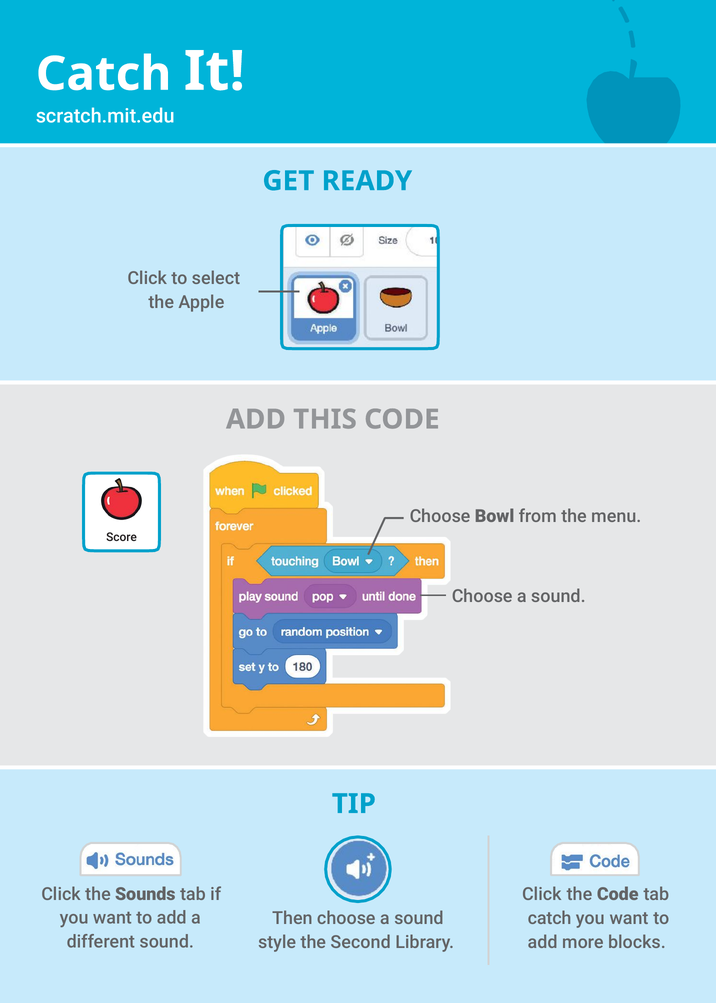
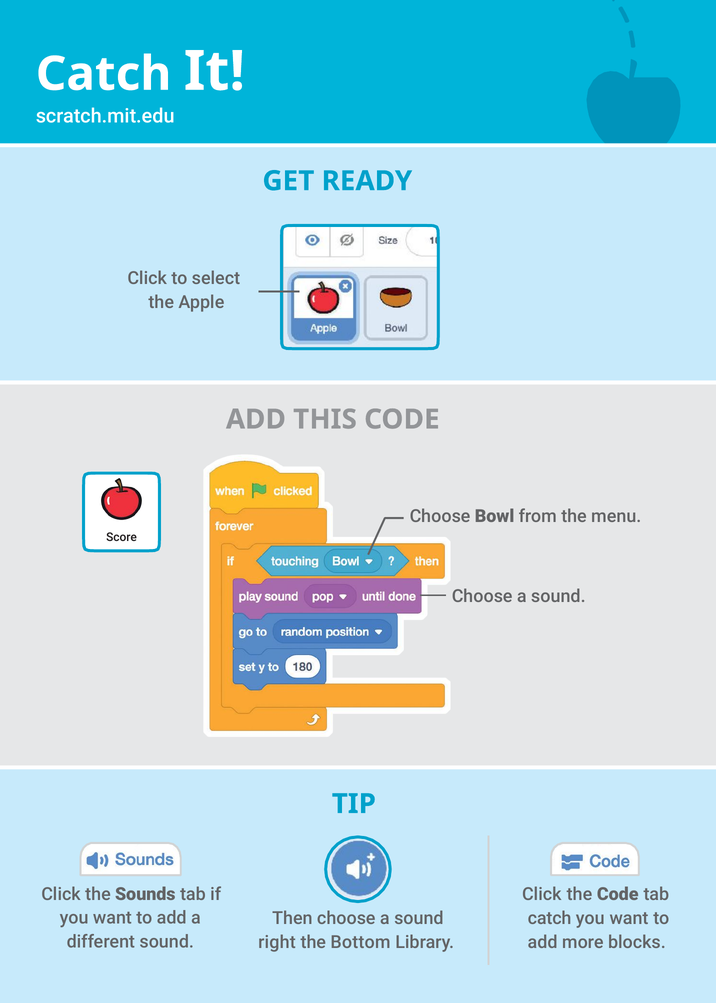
style: style -> right (277, 942)
Second: Second -> Bottom (361, 942)
